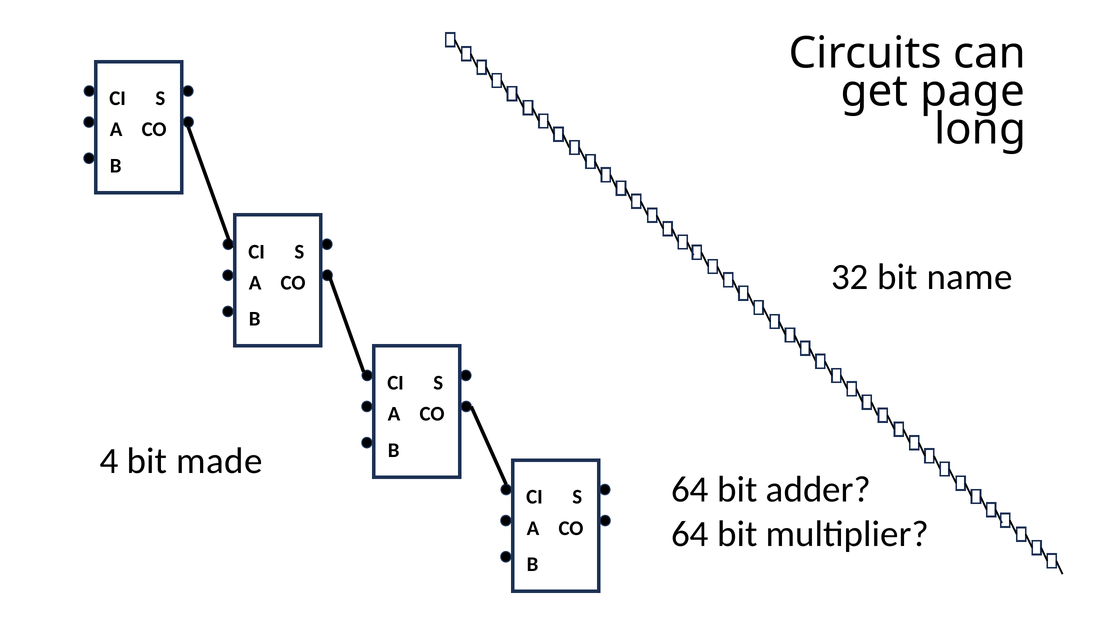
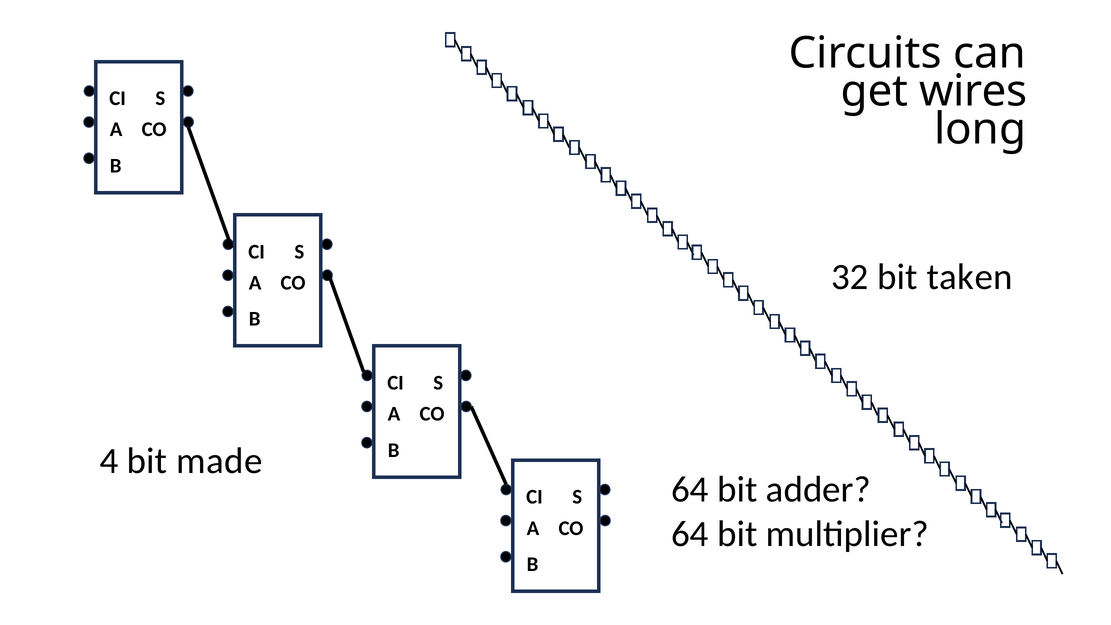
page: page -> wires (973, 91)
name: name -> taken (970, 277)
